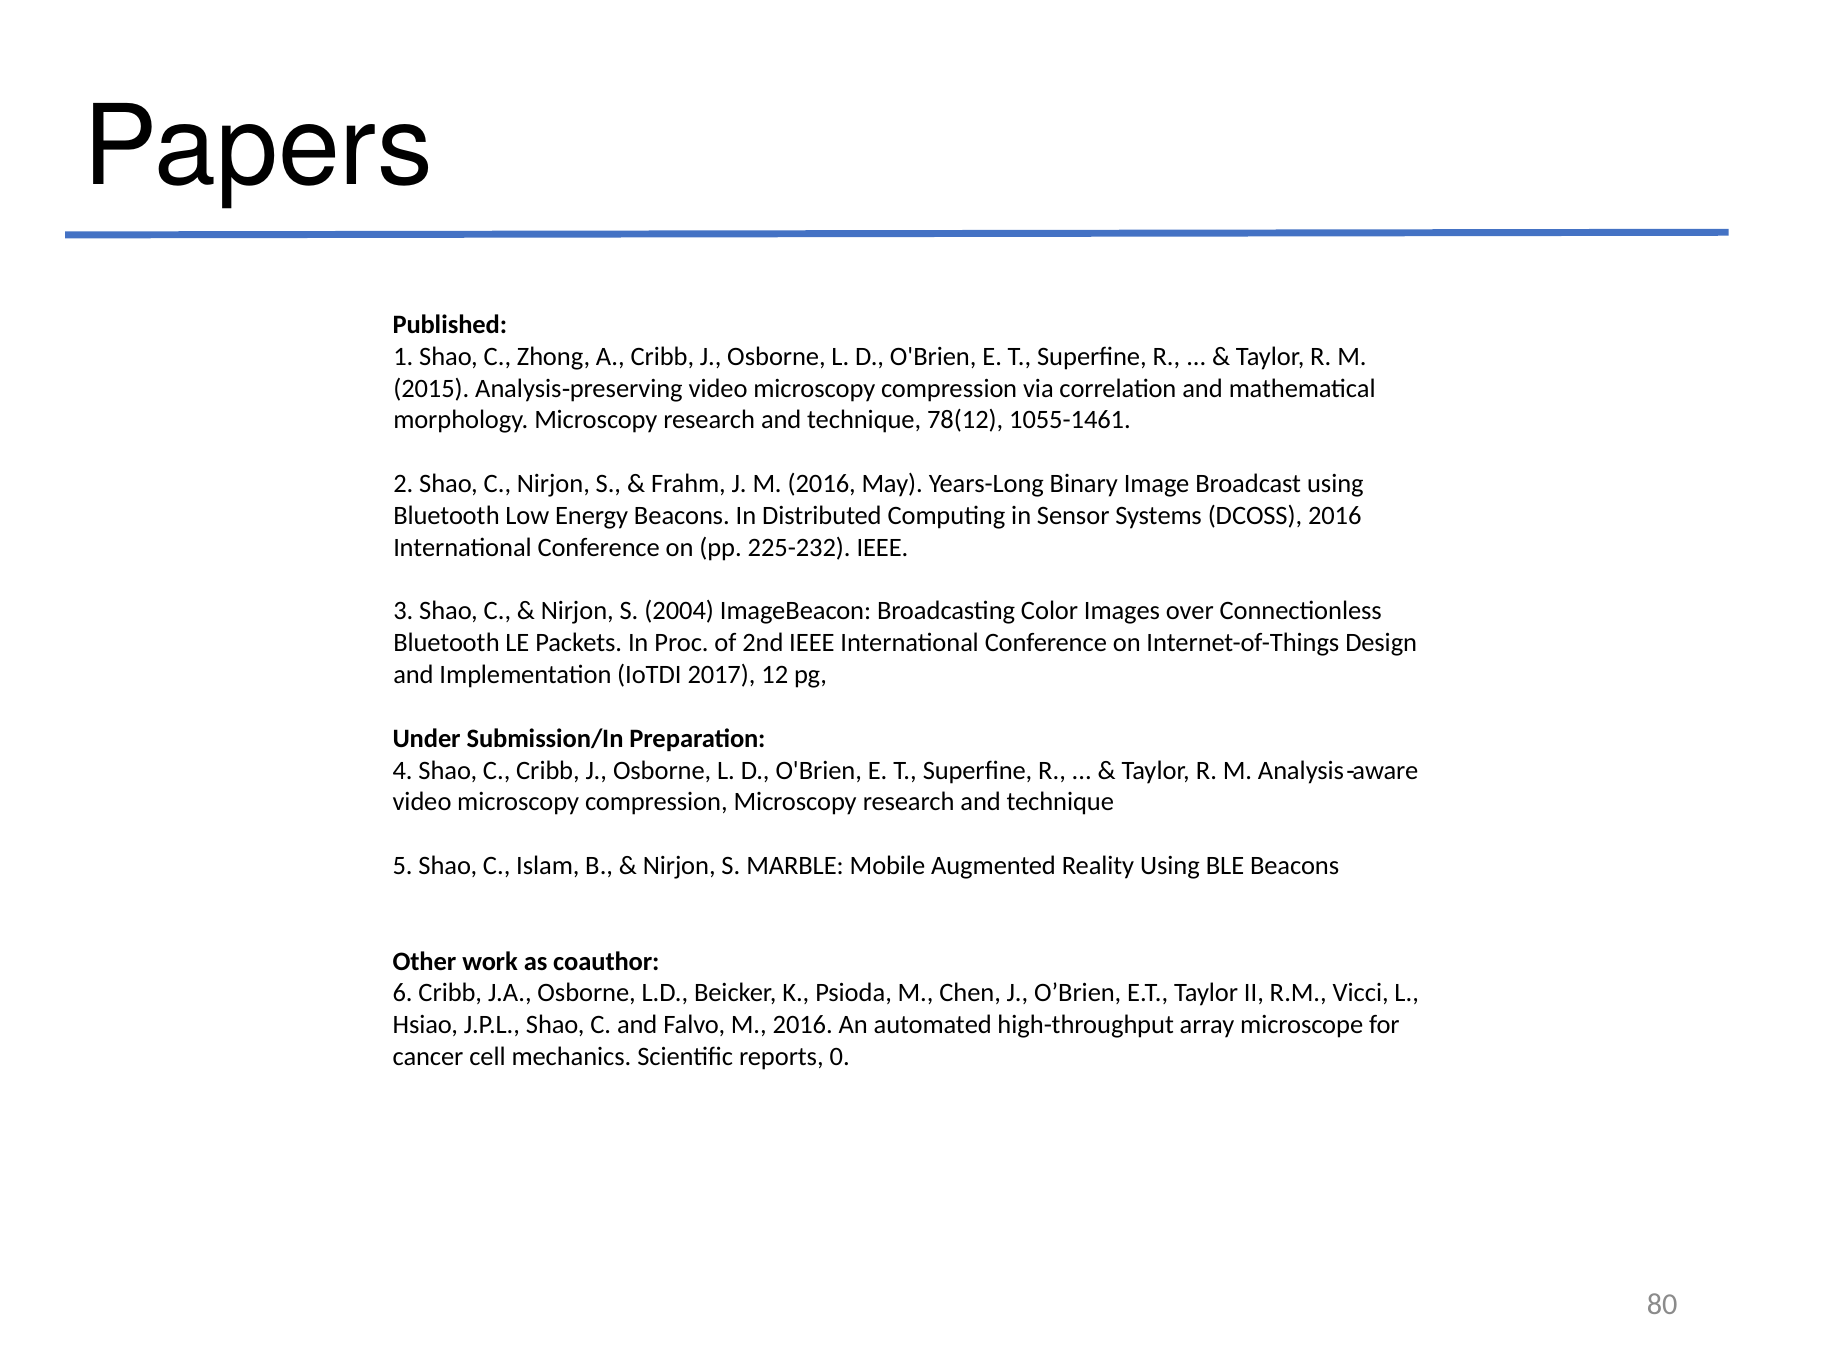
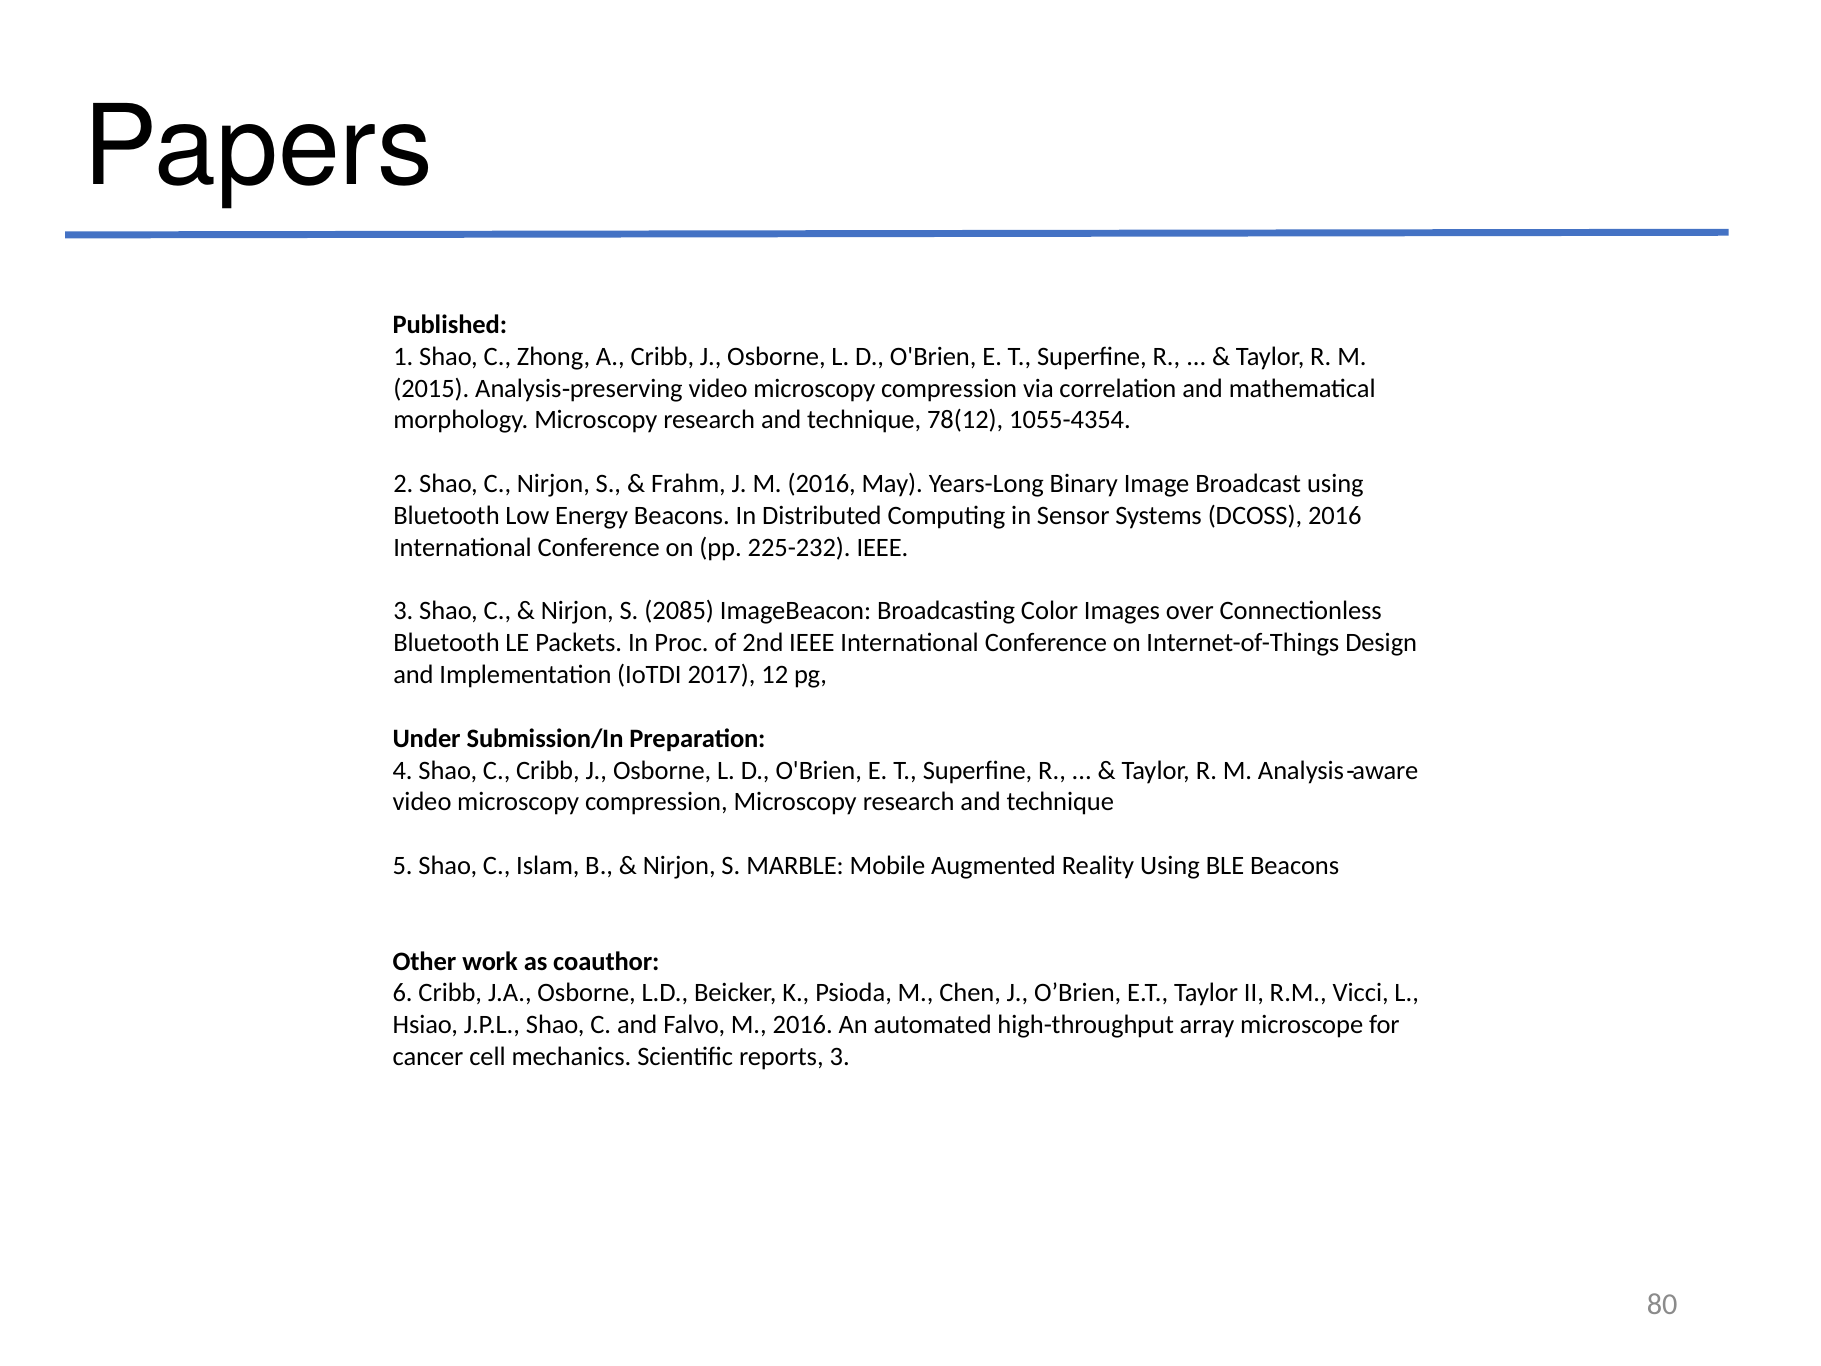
1055-1461: 1055-1461 -> 1055-4354 (1070, 420)
2004: 2004 -> 2085 (679, 611)
reports 0: 0 -> 3 (840, 1057)
